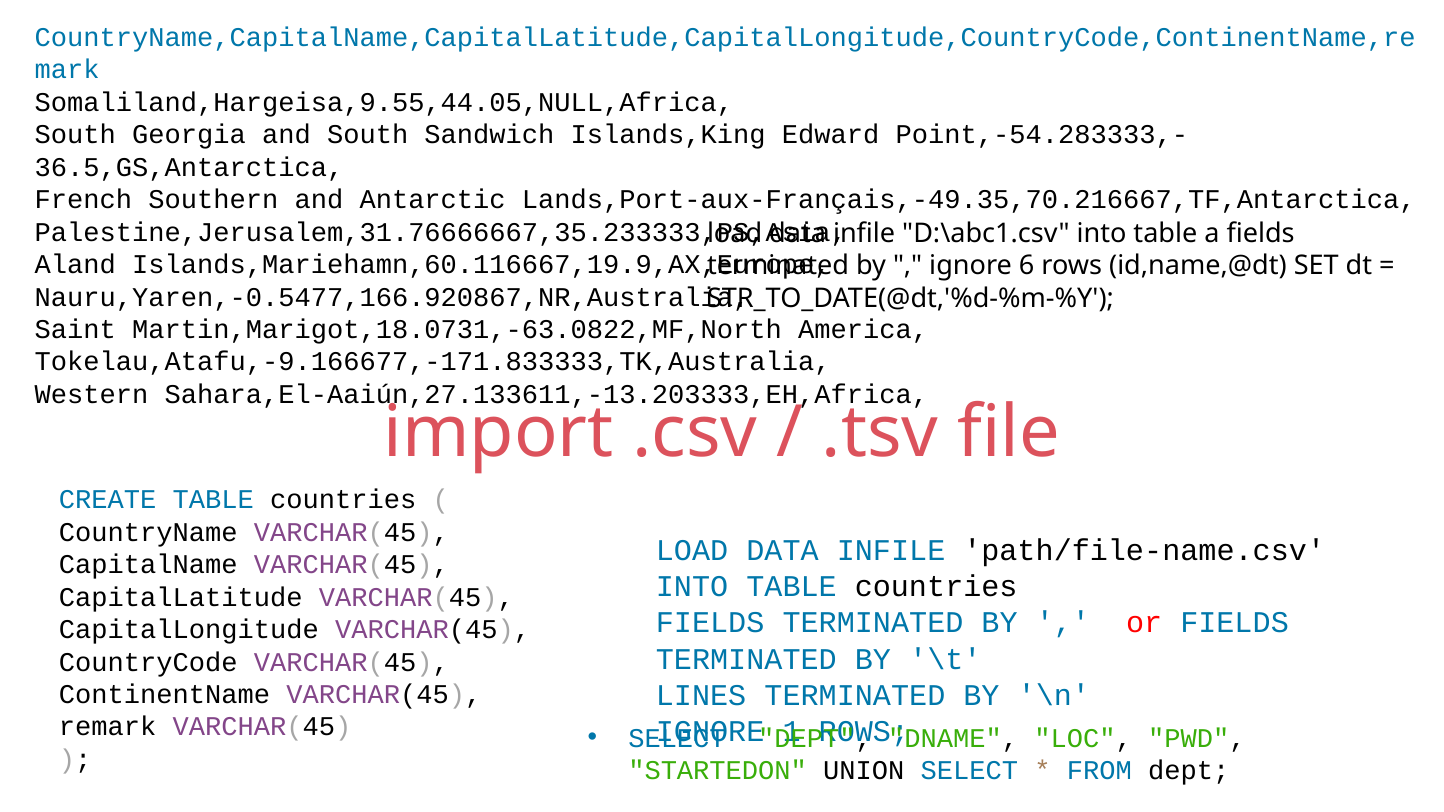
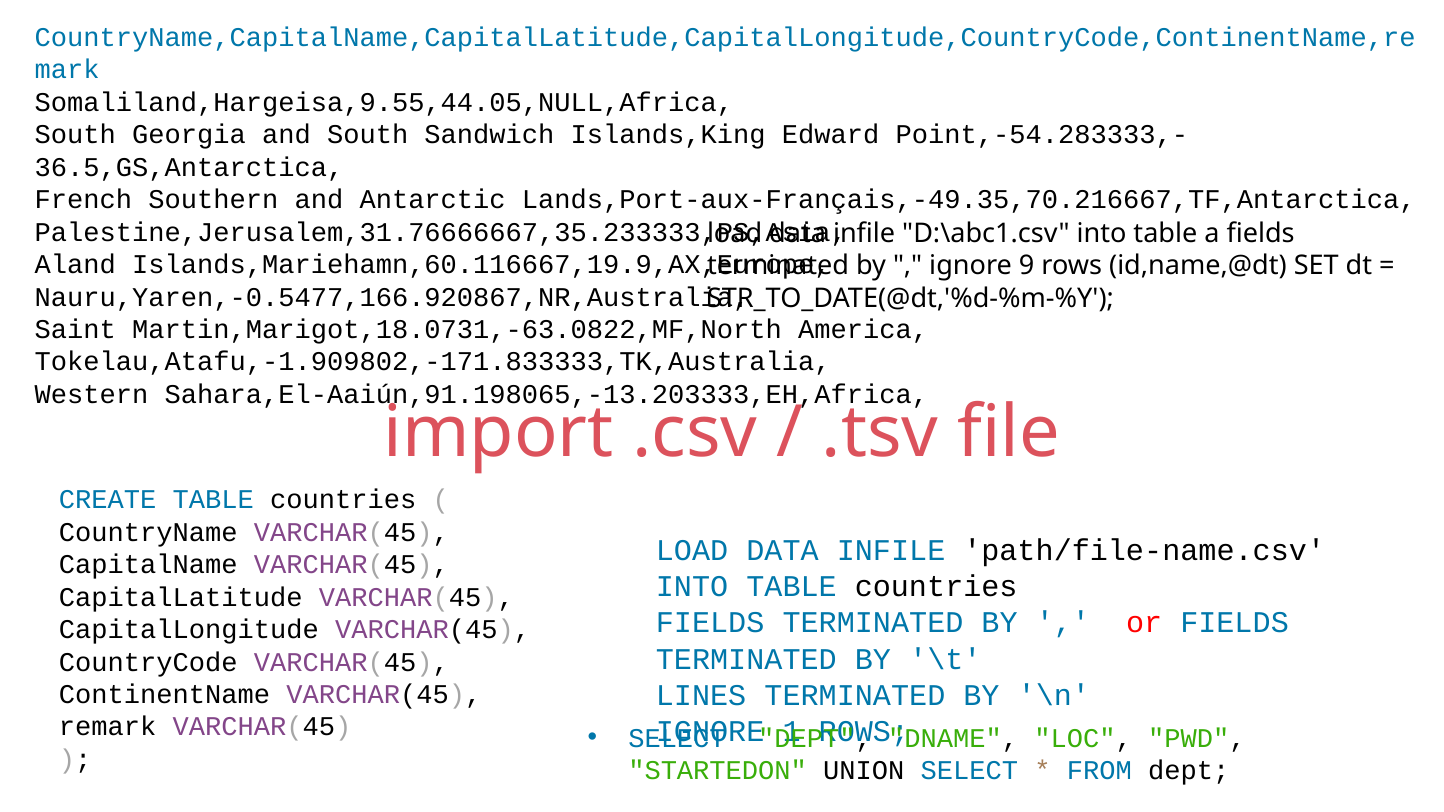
6: 6 -> 9 (1027, 266)
Tokelau,Atafu,-9.166677,-171.833333,TK,Australia: Tokelau,Atafu,-9.166677,-171.833333,TK,Australia -> Tokelau,Atafu,-1.909802,-171.833333,TK,Australia (433, 362)
Sahara,El-Aaiún,27.133611,-13.203333,EH,Africa: Sahara,El-Aaiún,27.133611,-13.203333,EH,Africa -> Sahara,El-Aaiún,91.198065,-13.203333,EH,Africa (546, 395)
